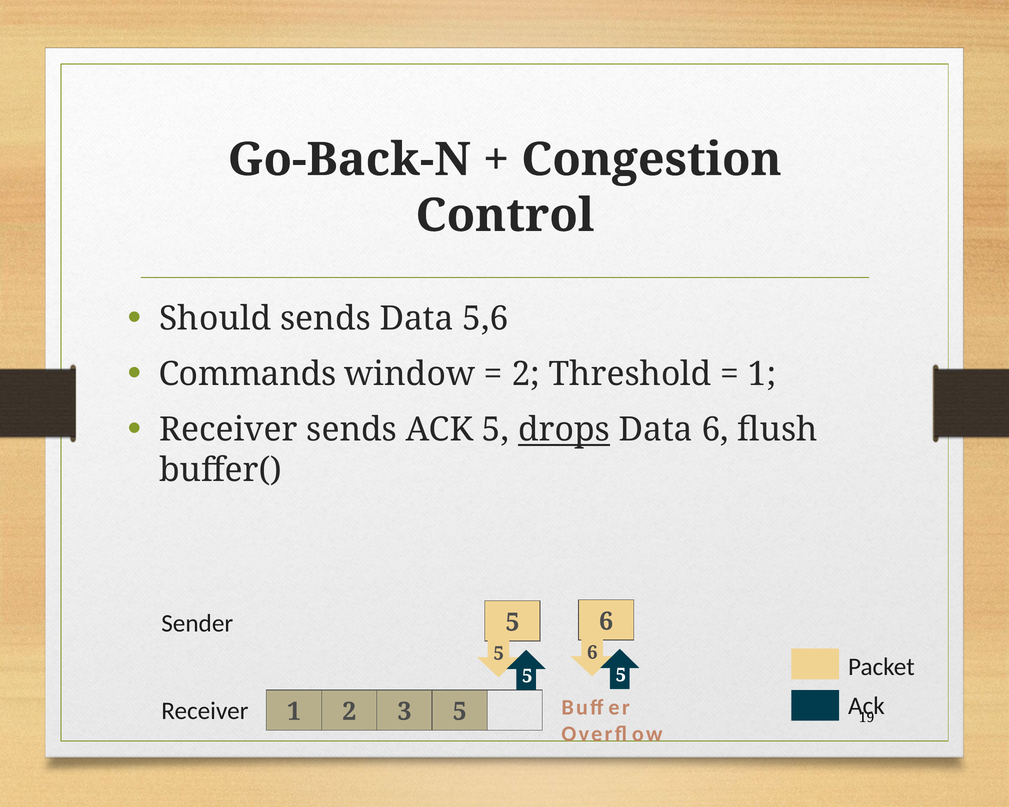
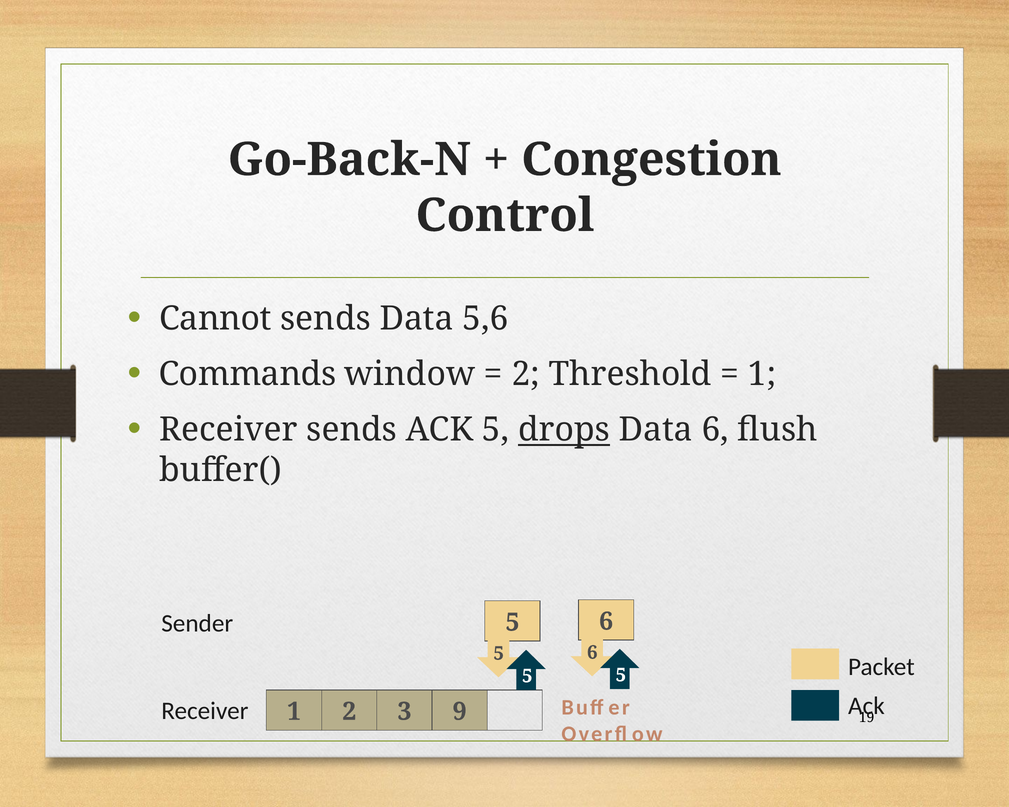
Should: Should -> Cannot (215, 319)
3 5: 5 -> 9 (460, 712)
